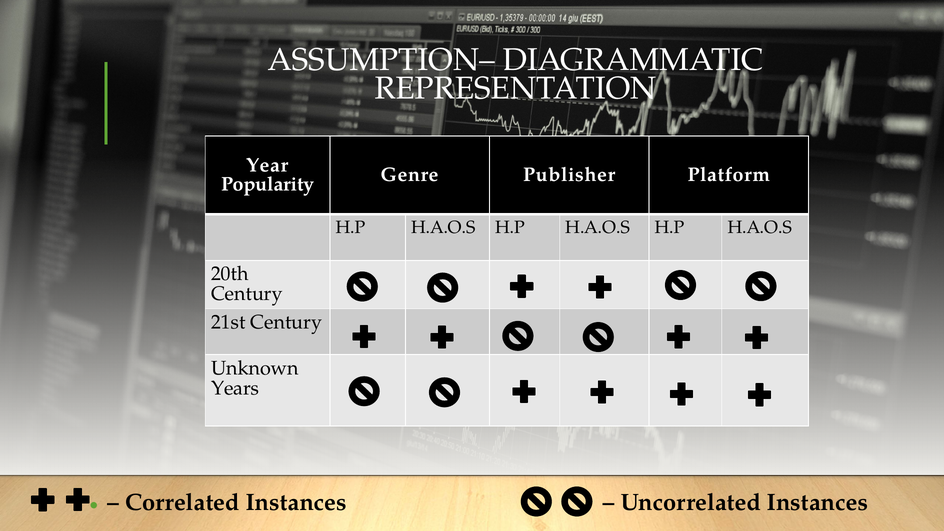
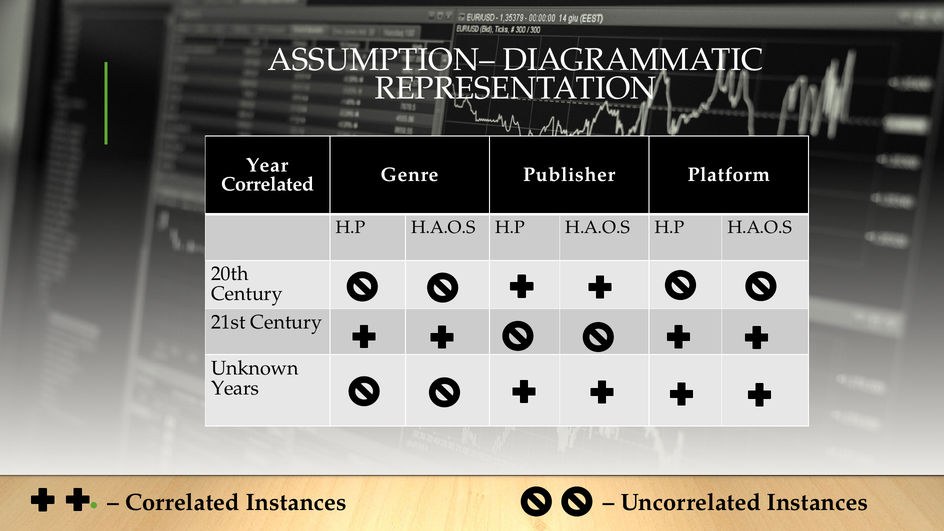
Popularity: Popularity -> Correlated (268, 184)
